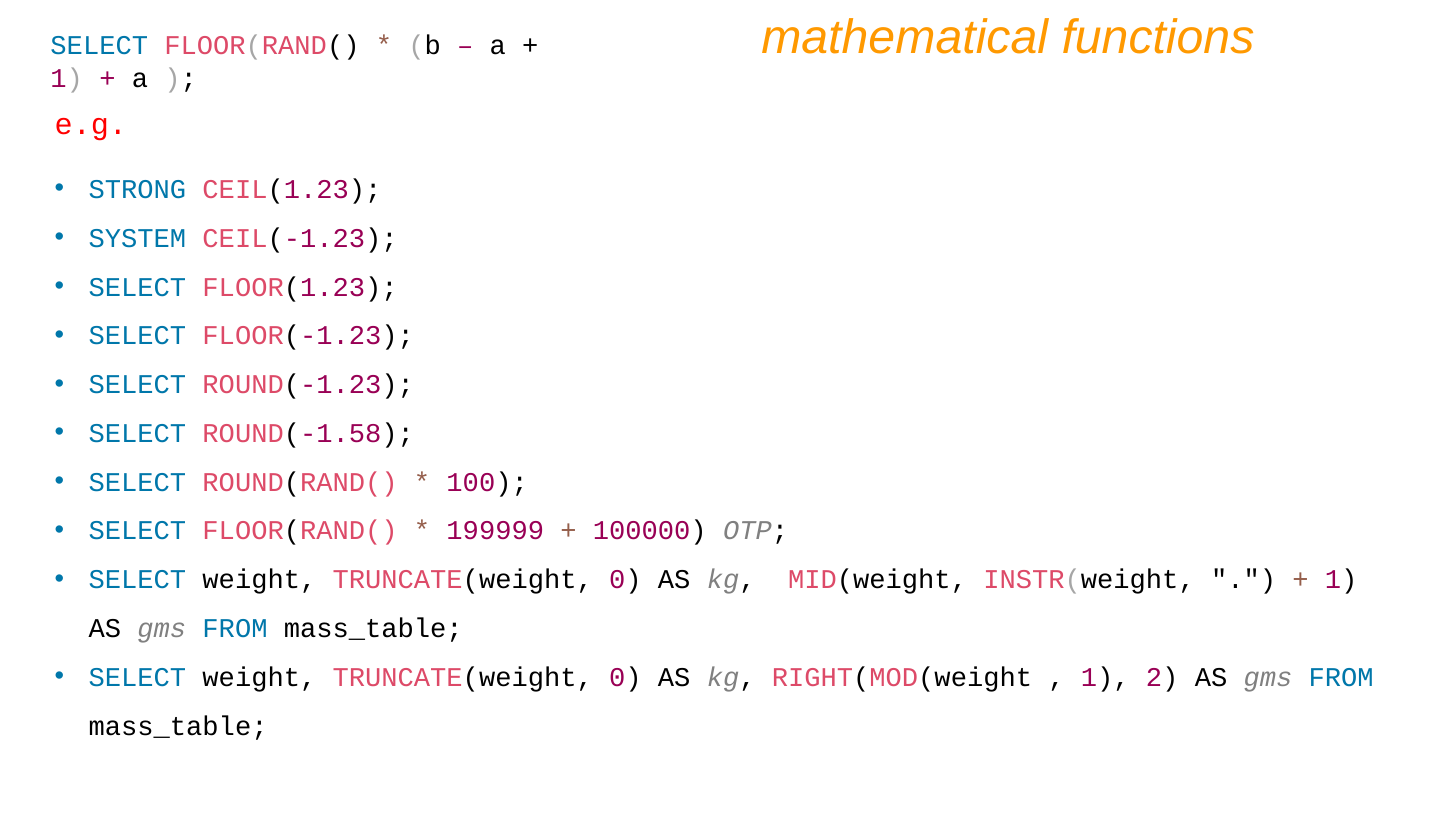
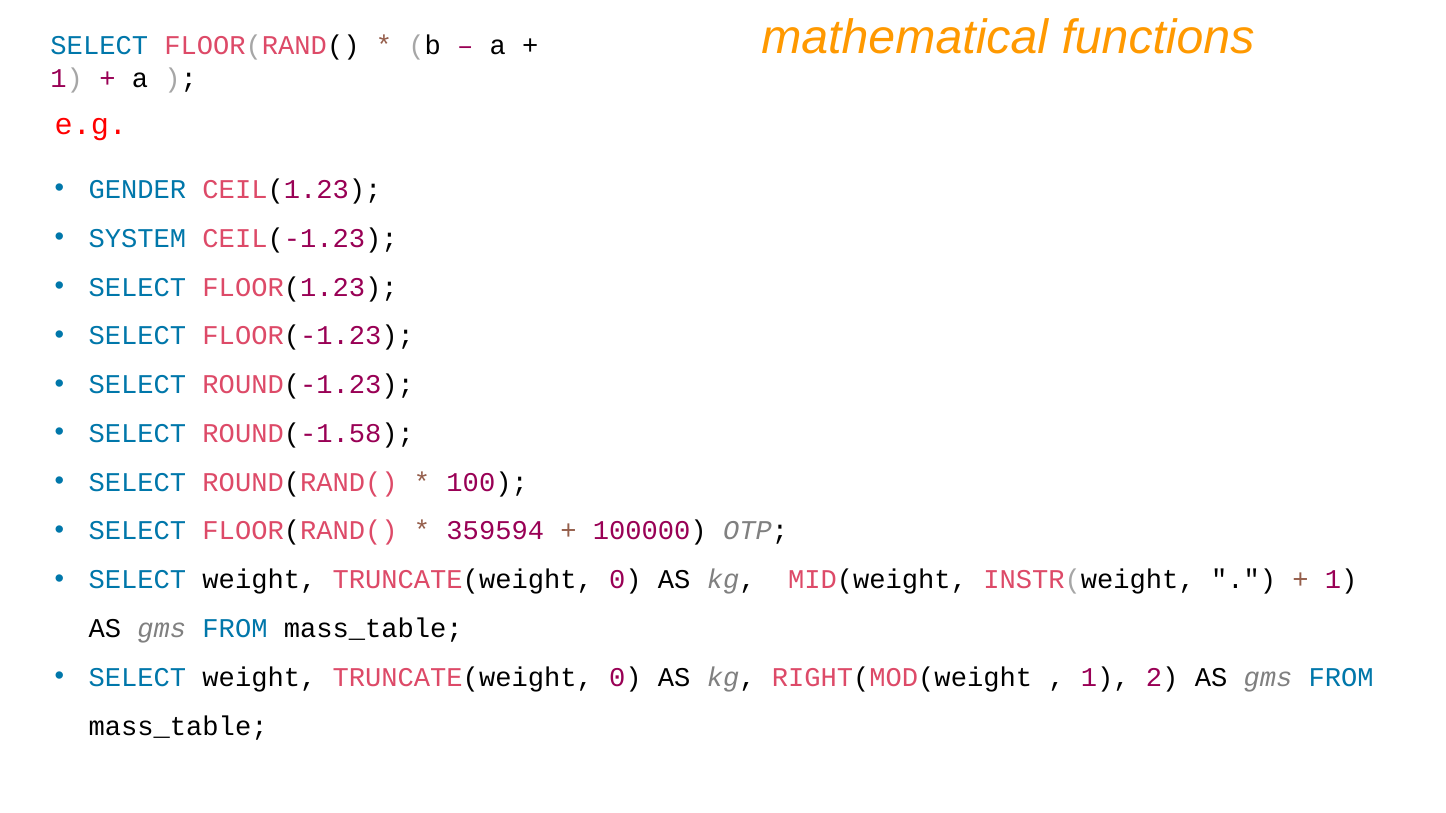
STRONG: STRONG -> GENDER (137, 190)
199999: 199999 -> 359594 (495, 531)
